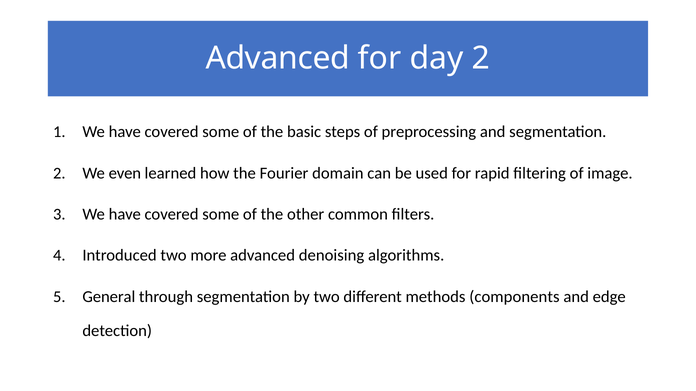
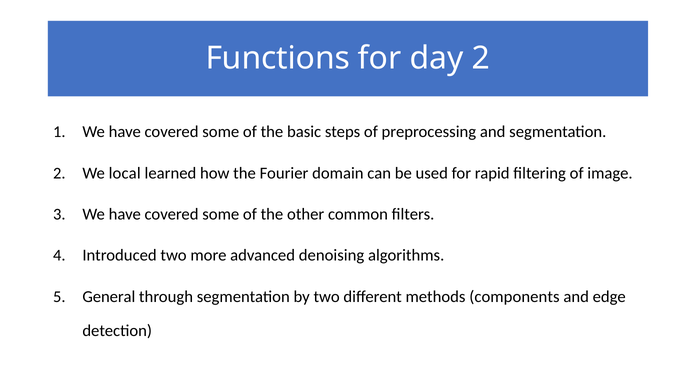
Advanced: Advanced -> Functions (278, 58)
even: even -> local (125, 173)
